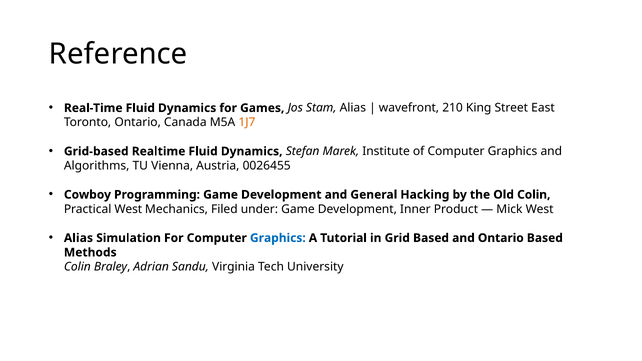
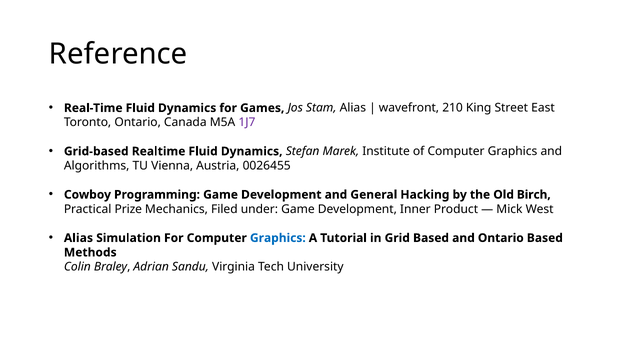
1J7 colour: orange -> purple (247, 123)
Old Colin: Colin -> Birch (534, 195)
Practical West: West -> Prize (128, 209)
